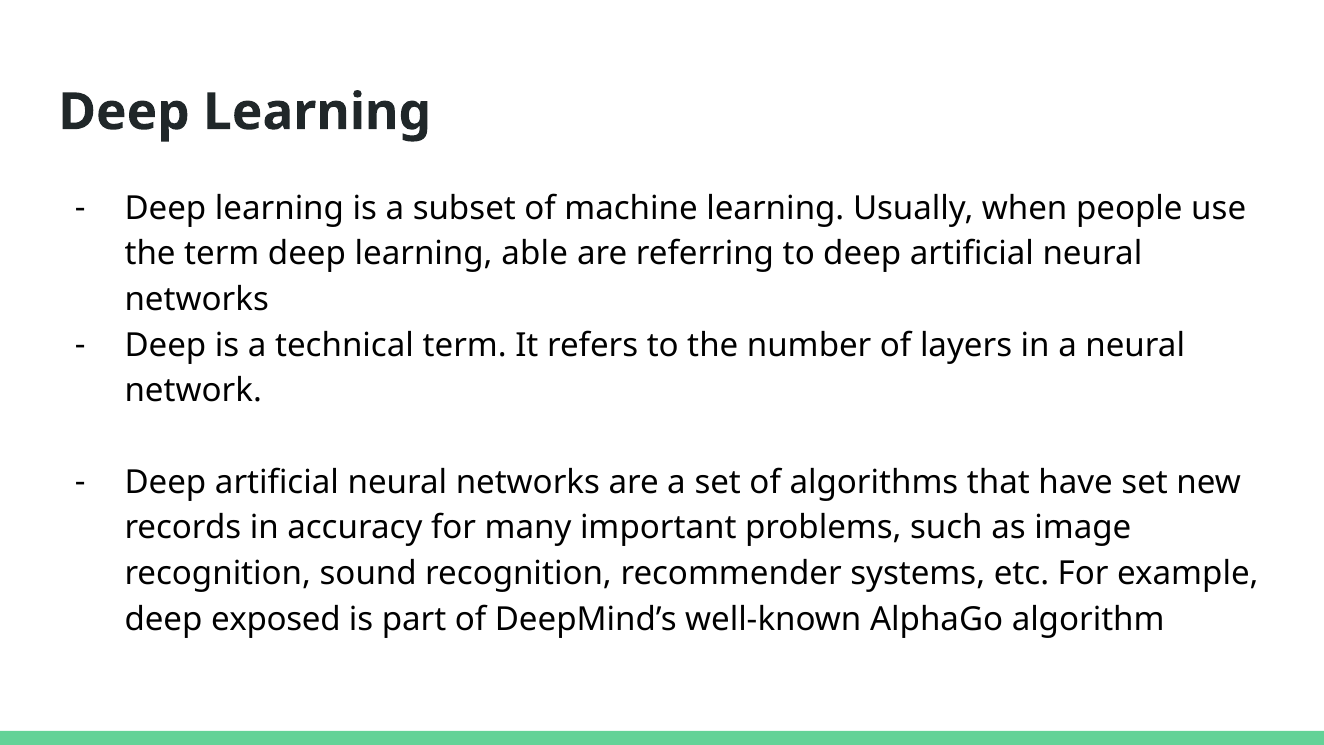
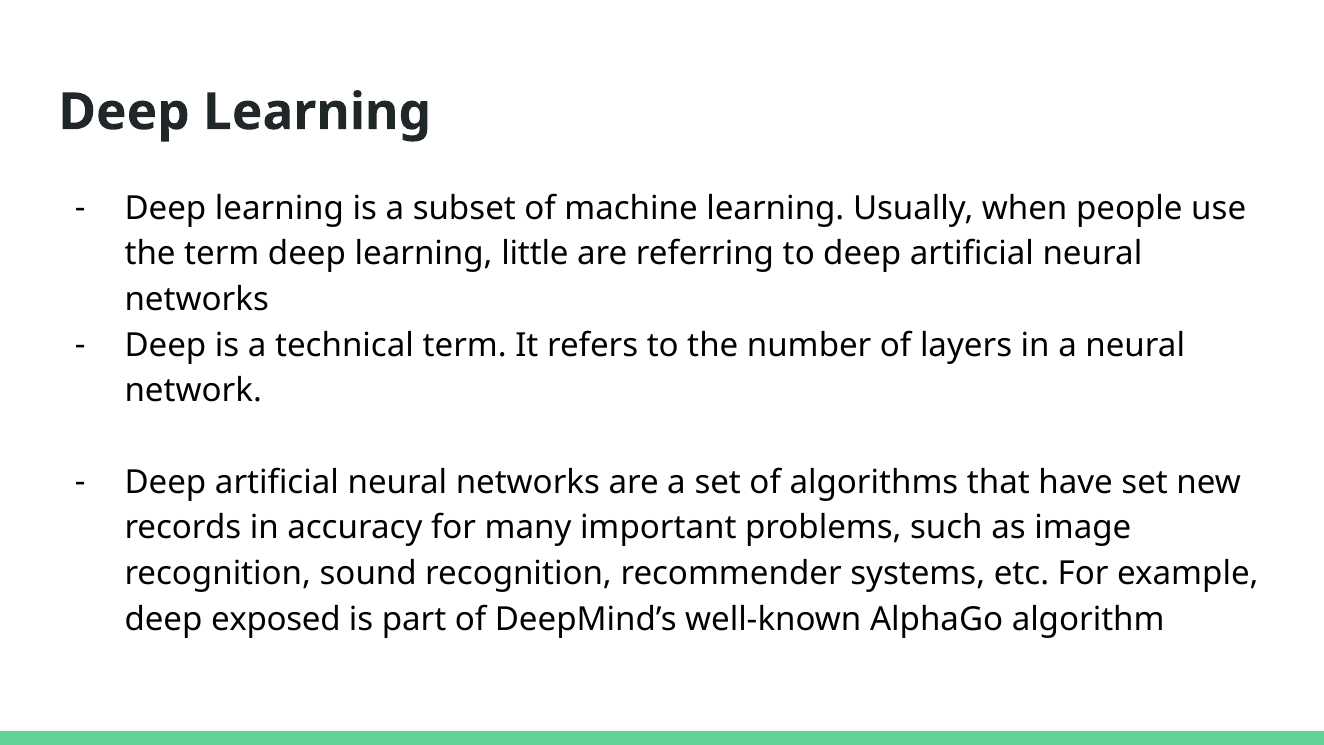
able: able -> little (535, 254)
